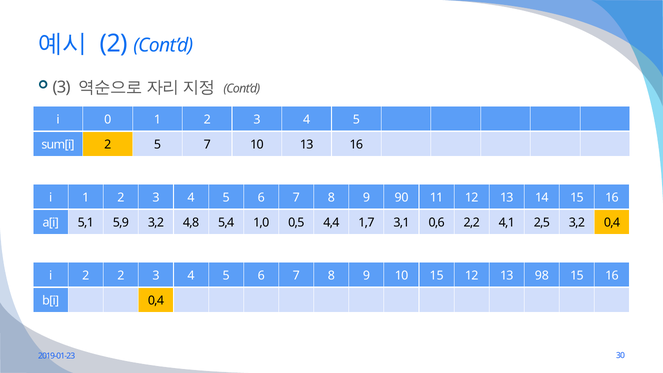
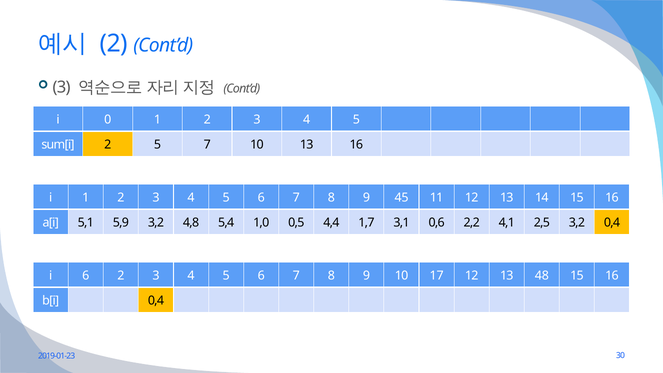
90: 90 -> 45 (402, 197)
i 2: 2 -> 6 (86, 275)
10 15: 15 -> 17 (437, 275)
98: 98 -> 48 (542, 275)
